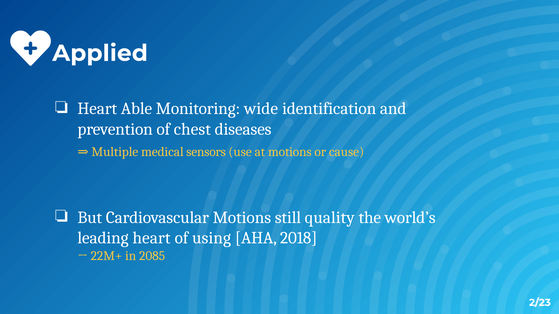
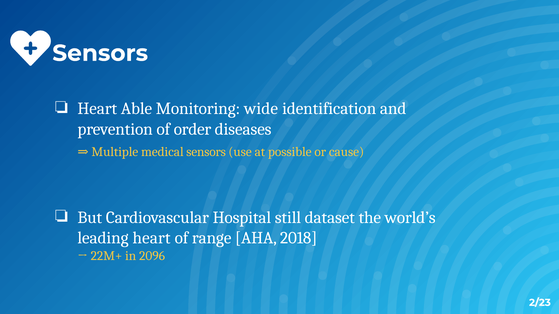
Applied: Applied -> Sensors (100, 53)
chest: chest -> order (193, 129)
at motions: motions -> possible (290, 152)
Cardiovascular Motions: Motions -> Hospital (242, 218)
quality: quality -> dataset (330, 218)
using: using -> range (212, 238)
2085: 2085 -> 2096 (152, 256)
